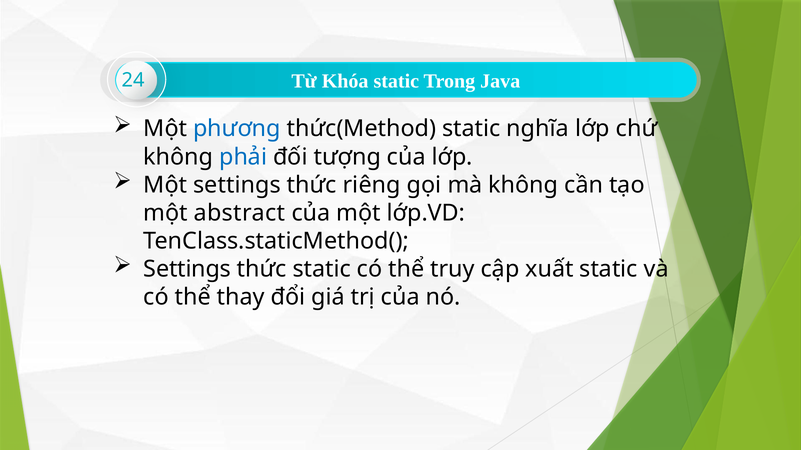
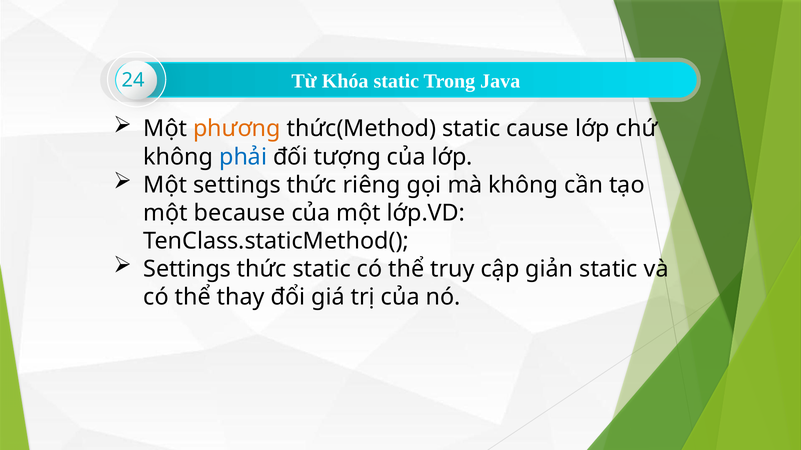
phương colour: blue -> orange (237, 129)
nghĩa: nghĩa -> cause (538, 129)
abstract: abstract -> because (240, 213)
xuất: xuất -> giản (549, 269)
